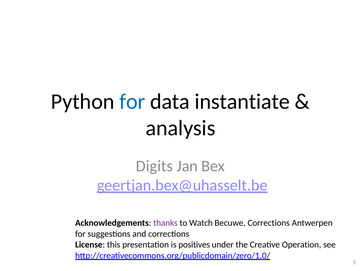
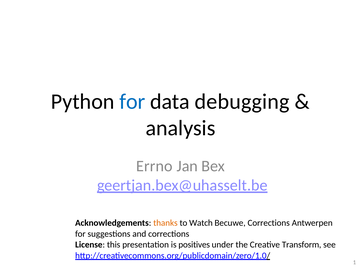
instantiate: instantiate -> debugging (242, 101)
Digits: Digits -> Errno (154, 166)
thanks colour: purple -> orange (165, 223)
Operation: Operation -> Transform (302, 244)
